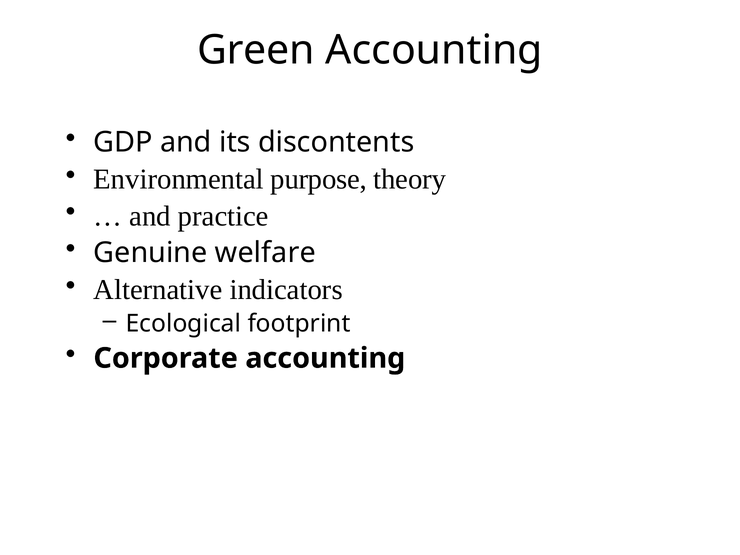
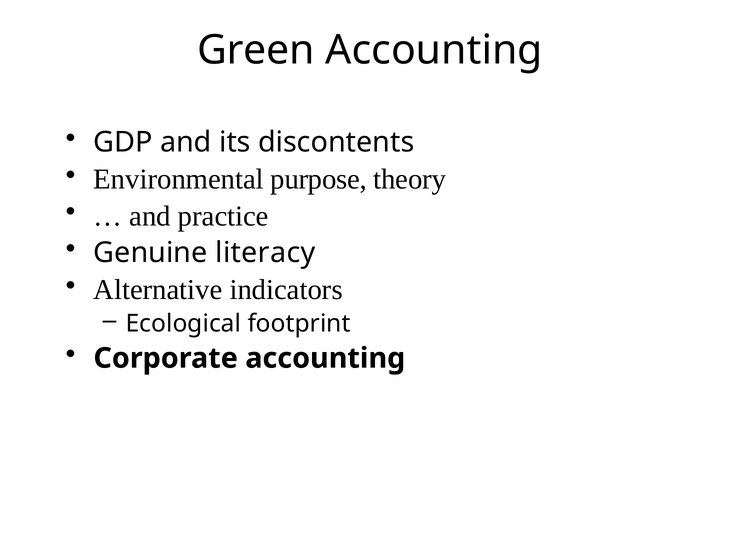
welfare: welfare -> literacy (265, 253)
